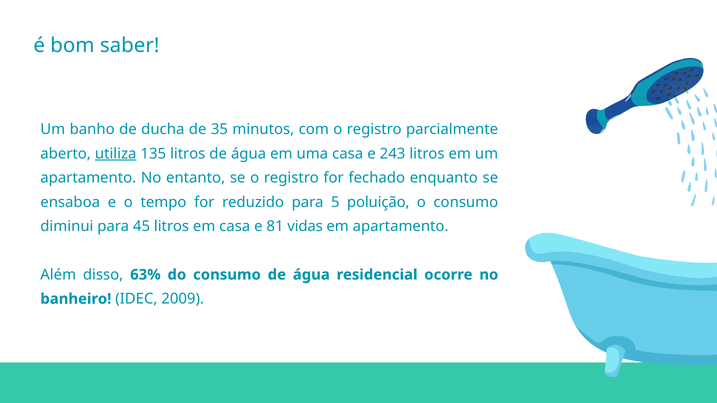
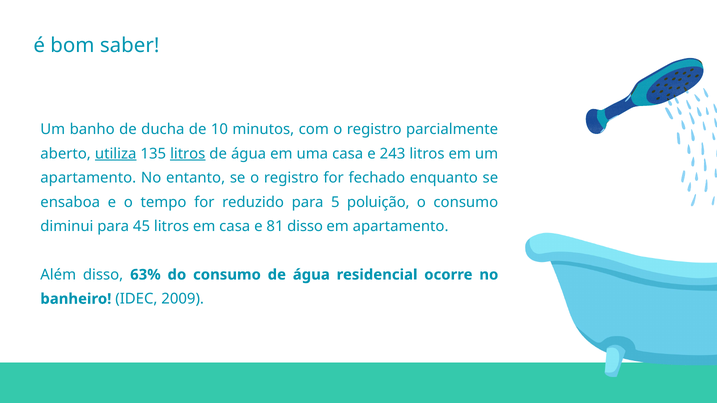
35: 35 -> 10 (219, 130)
litros underline: none -> present (188, 154)
81 vidas: vidas -> disso (305, 226)
